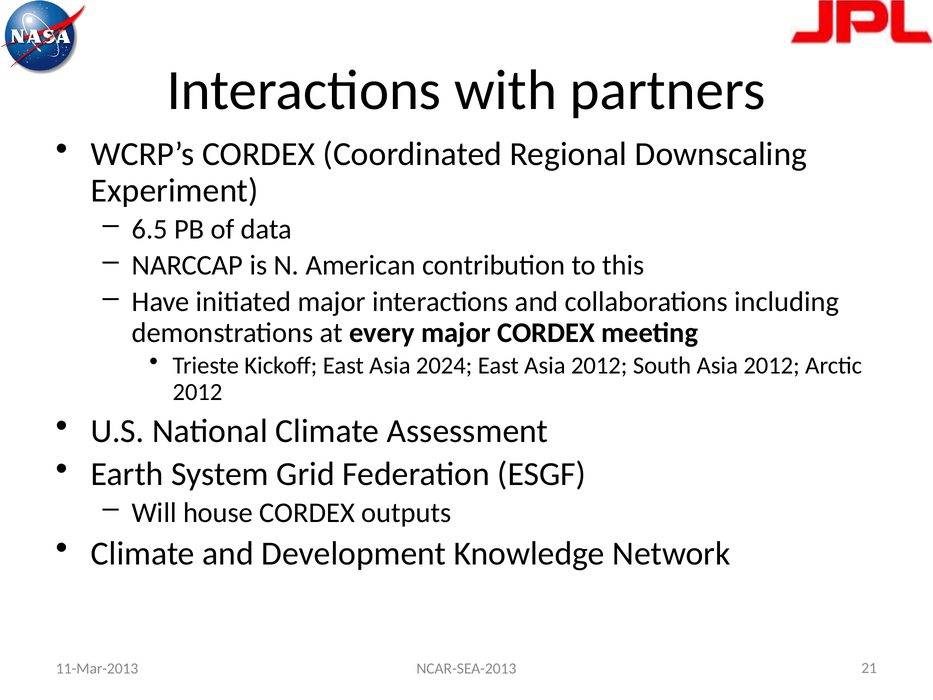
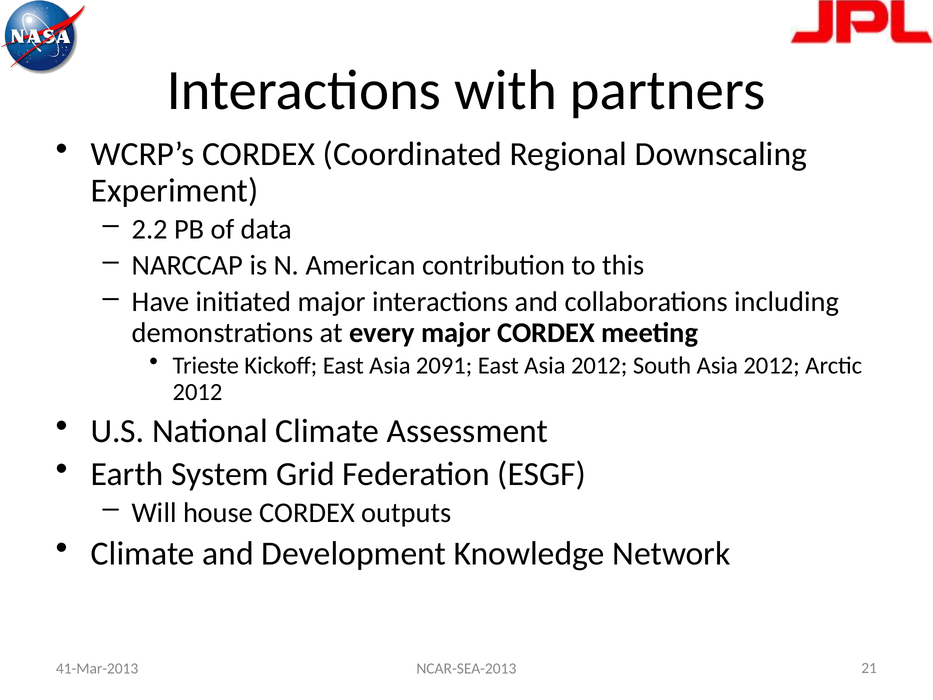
6.5: 6.5 -> 2.2 (150, 229)
2024: 2024 -> 2091 (444, 365)
11-Mar-2013: 11-Mar-2013 -> 41-Mar-2013 (97, 668)
